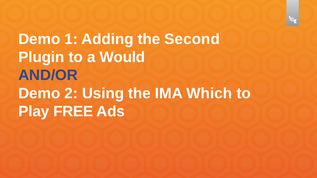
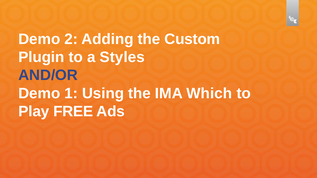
1: 1 -> 2 (71, 39)
Second: Second -> Custom (192, 39)
Would: Would -> Styles (122, 57)
2: 2 -> 1 (71, 94)
